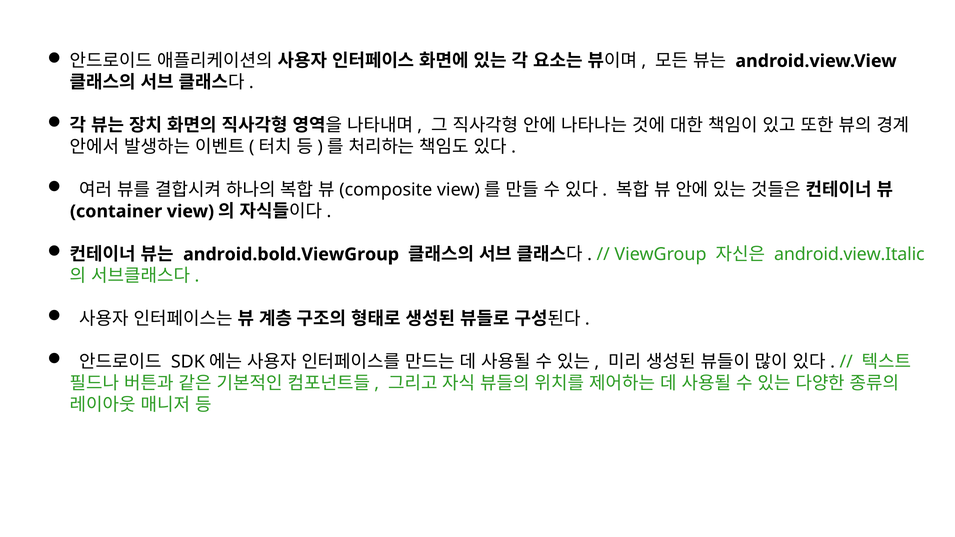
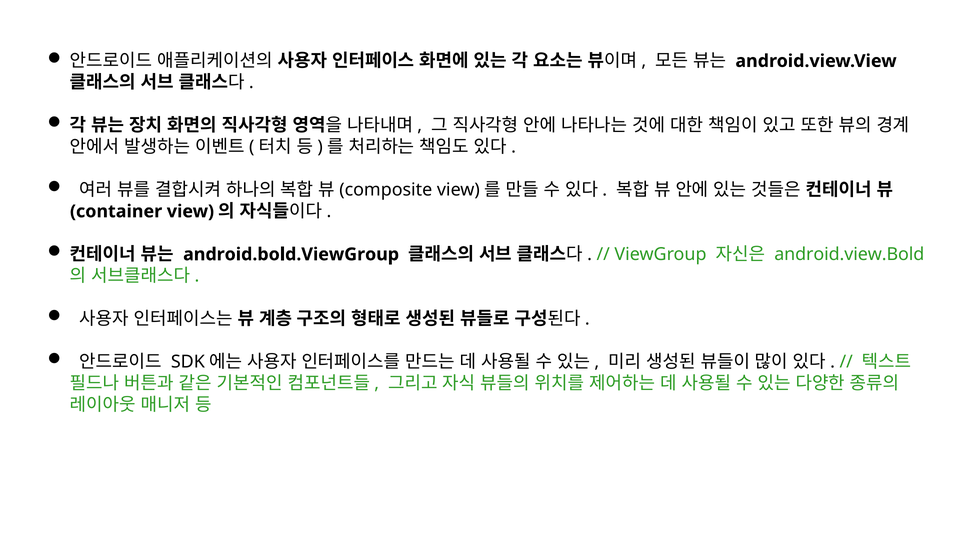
android.view.Italic: android.view.Italic -> android.view.Bold (849, 254)
